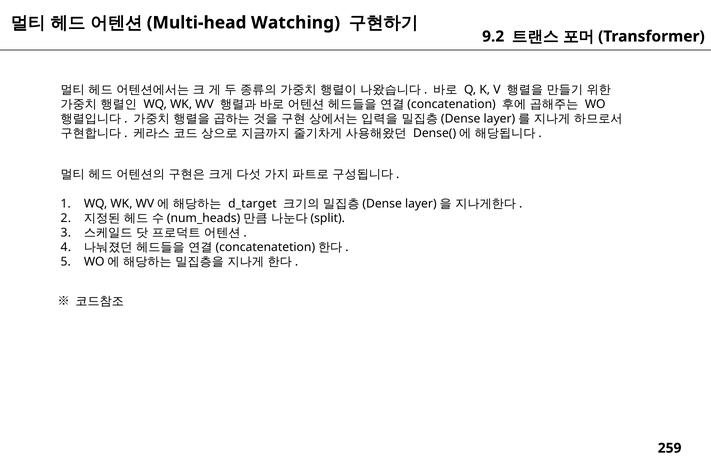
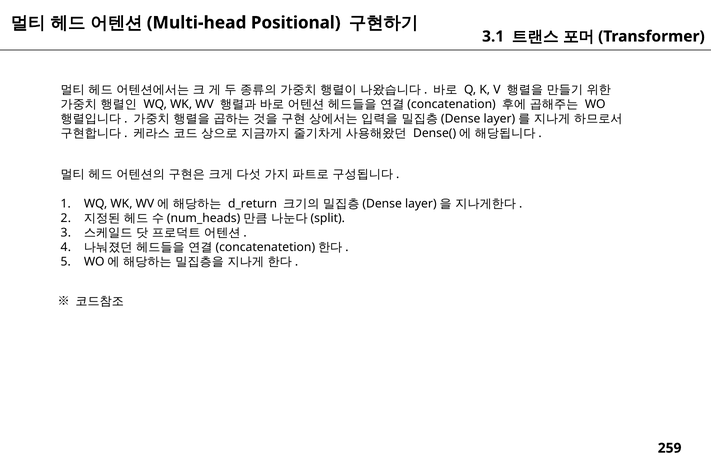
Watching: Watching -> Positional (296, 23)
9.2: 9.2 -> 3.1 (493, 36)
d_target: d_target -> d_return (253, 204)
